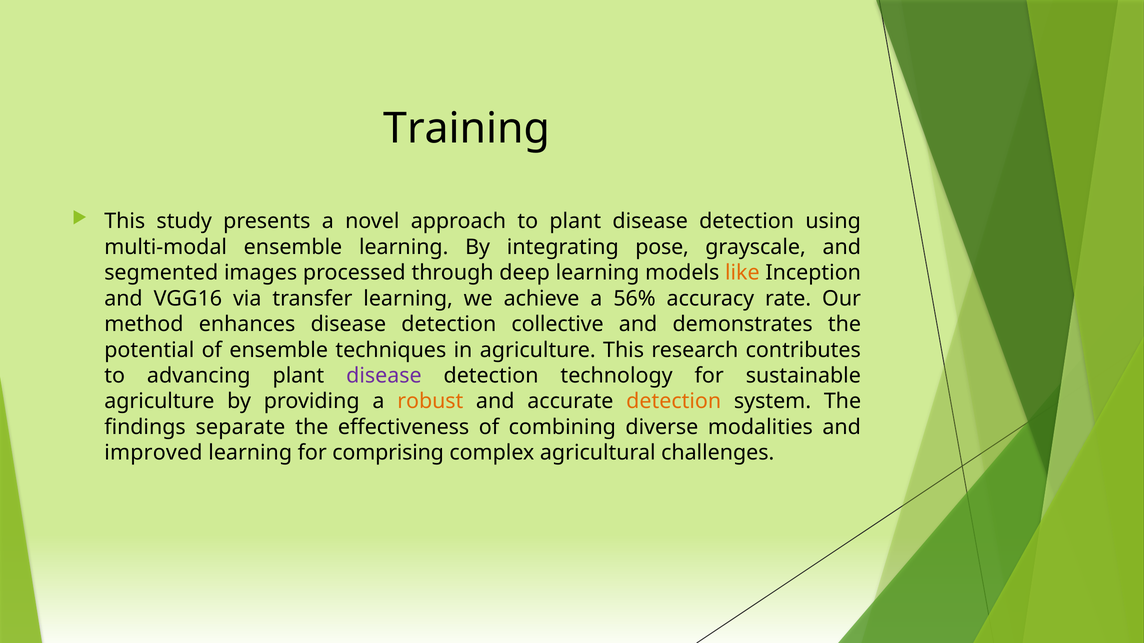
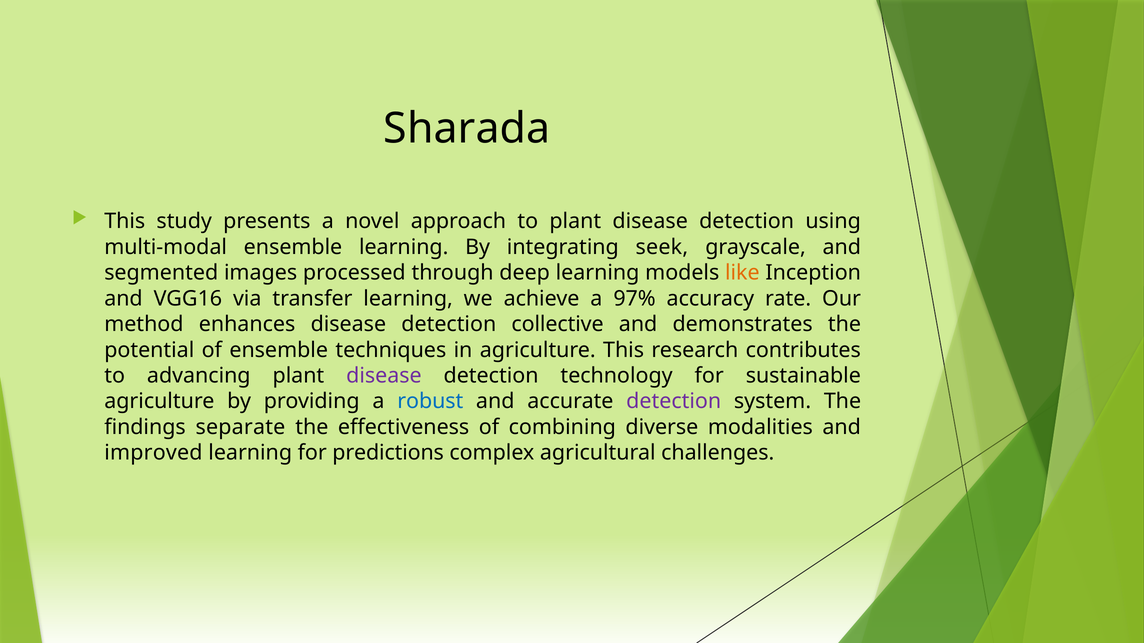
Training: Training -> Sharada (467, 129)
pose: pose -> seek (662, 247)
56%: 56% -> 97% (635, 299)
robust colour: orange -> blue (430, 402)
detection colour: orange -> purple (674, 402)
comprising: comprising -> predictions (388, 453)
